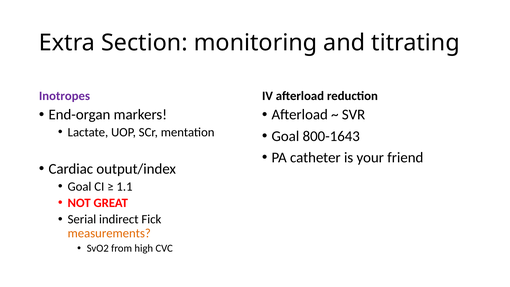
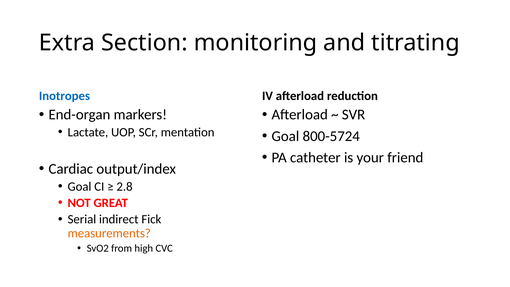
Inotropes colour: purple -> blue (64, 96)
800-1643: 800-1643 -> 800-5724 (331, 136)
1.1: 1.1 -> 2.8 (124, 186)
